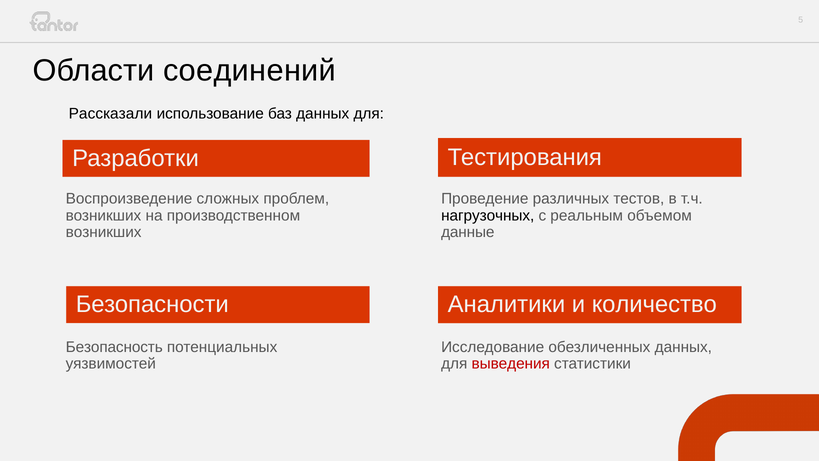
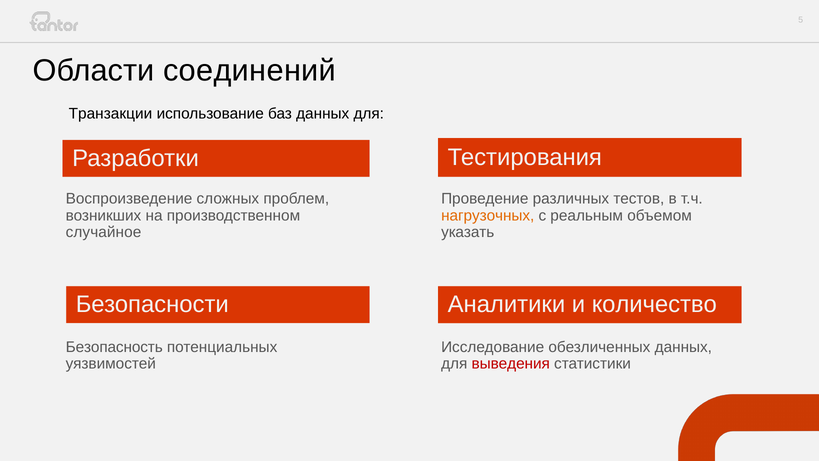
Рассказали: Рассказали -> Транзакции (110, 114)
нагрузочных colour: black -> orange (488, 215)
возникших: возникших -> случайное (104, 232)
данные: данные -> указать (468, 232)
